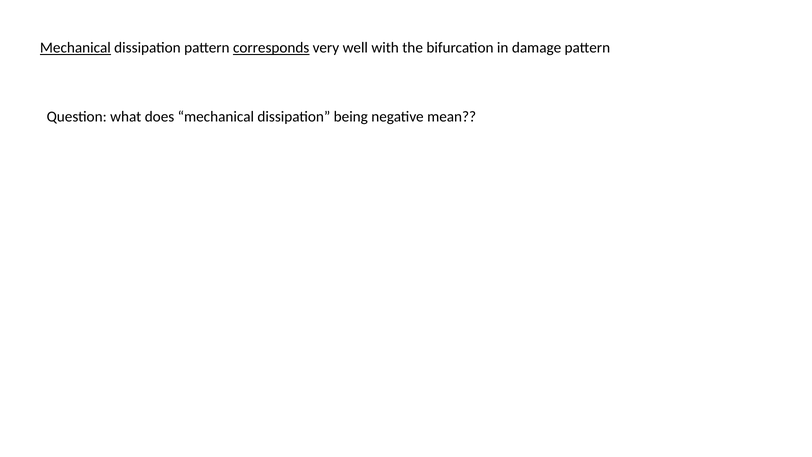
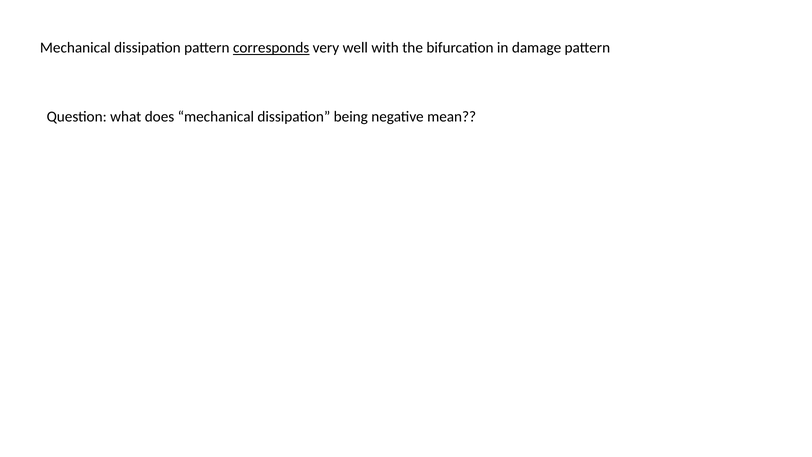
Mechanical underline: present -> none (75, 48)
